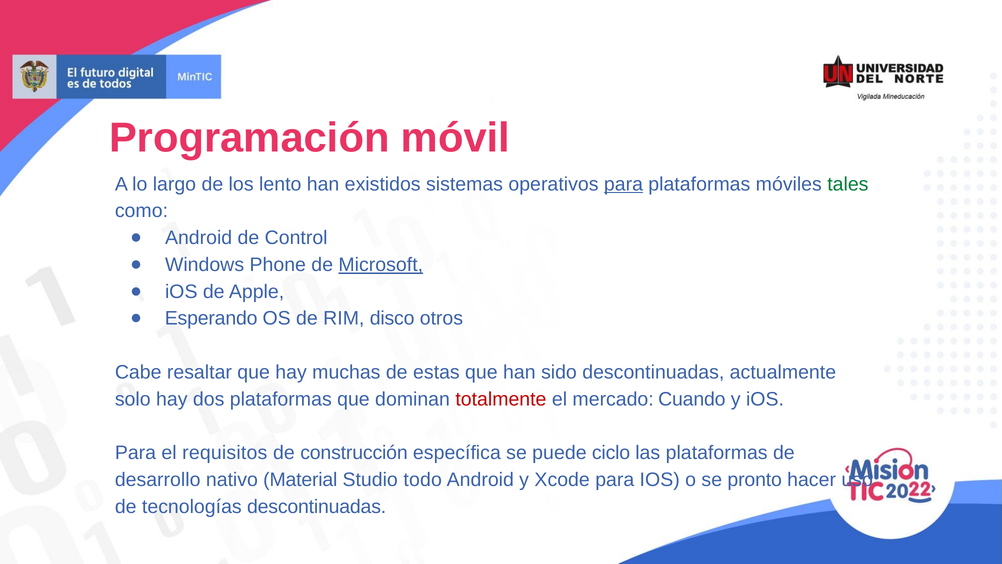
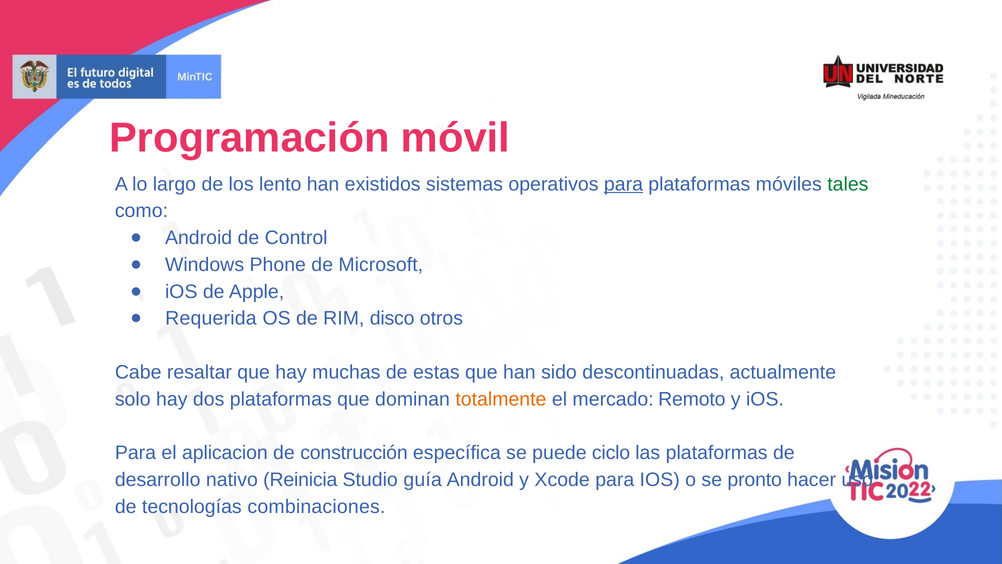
Microsoft underline: present -> none (381, 265)
Esperando: Esperando -> Requerida (211, 318)
totalmente colour: red -> orange (501, 399)
Cuando: Cuando -> Remoto (692, 399)
requisitos: requisitos -> aplicacion (225, 453)
Material: Material -> Reinicia (300, 480)
todo: todo -> guía (423, 480)
tecnologías descontinuadas: descontinuadas -> combinaciones (316, 506)
